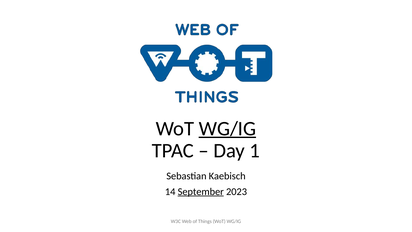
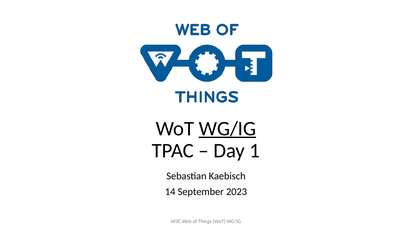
September underline: present -> none (201, 191)
